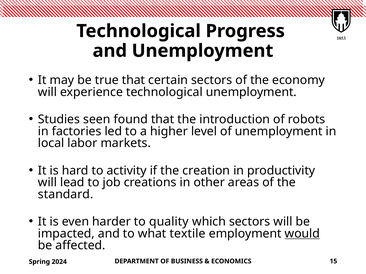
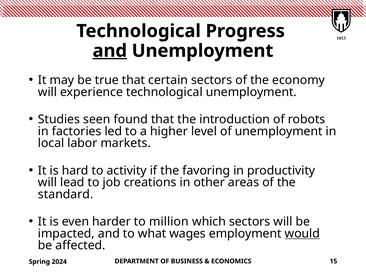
and underline: none -> present (110, 51)
creation: creation -> favoring (206, 171)
quality: quality -> million (169, 222)
textile: textile -> wages (188, 234)
